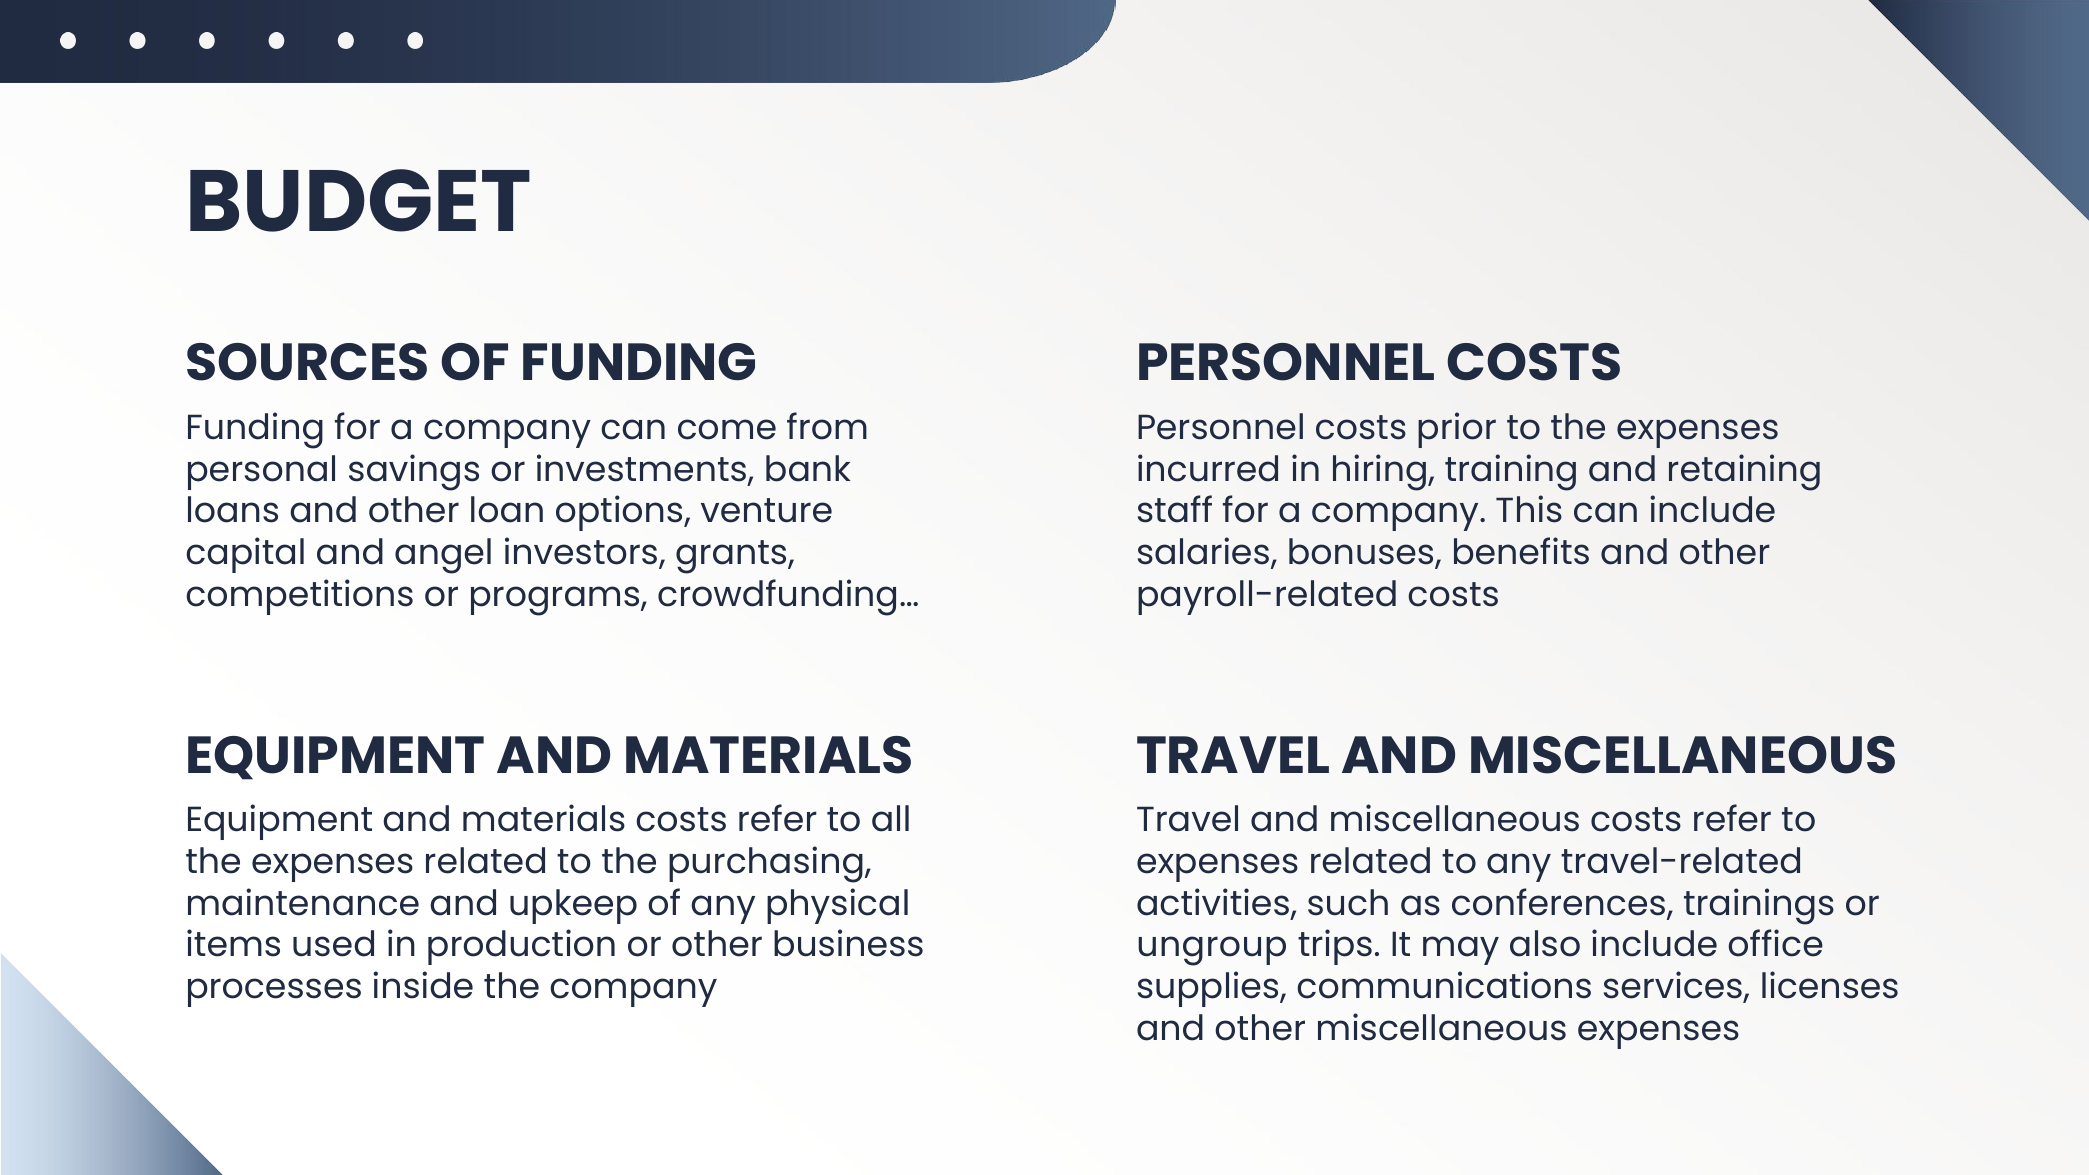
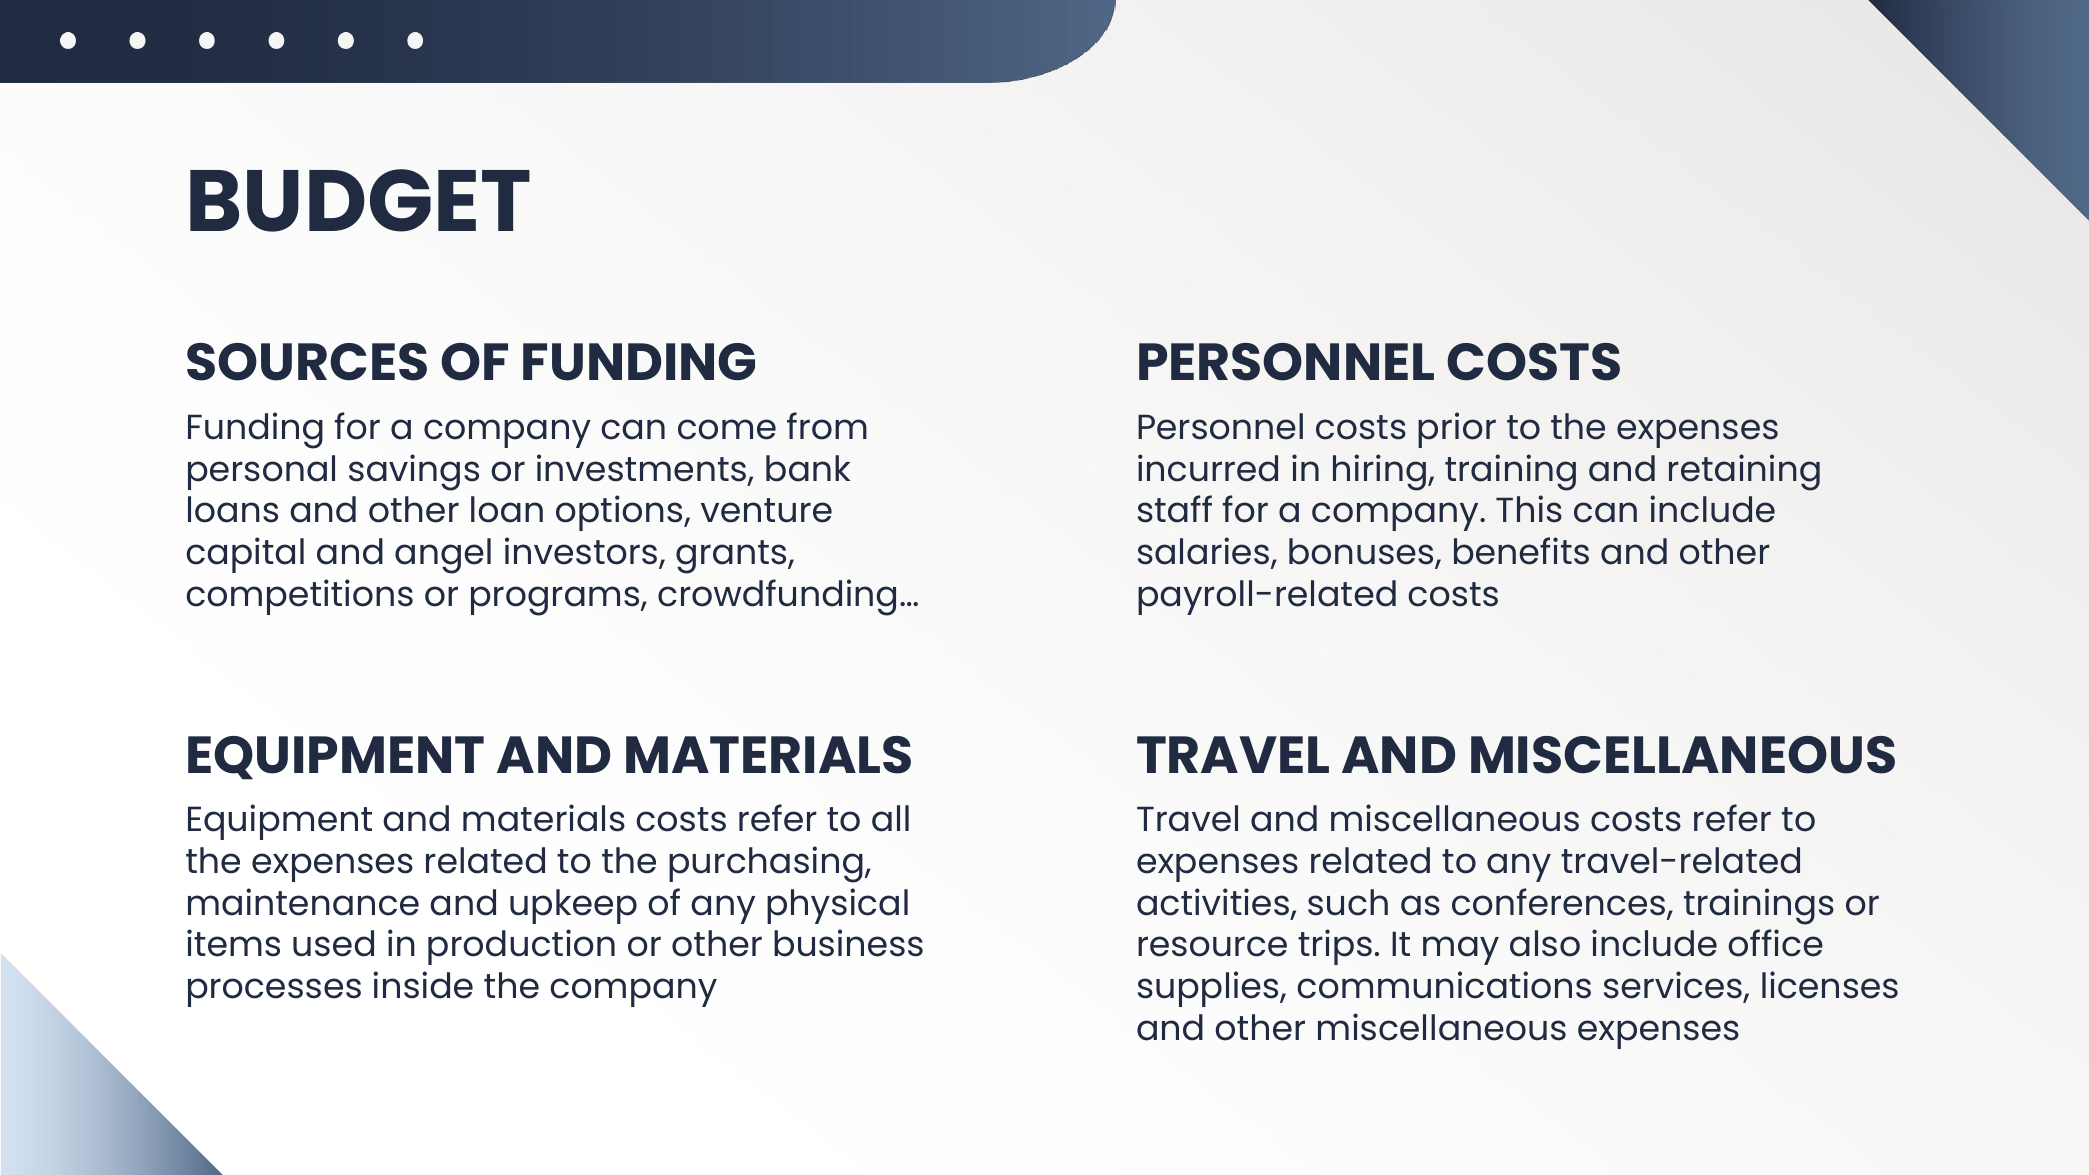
ungroup: ungroup -> resource (1212, 945)
